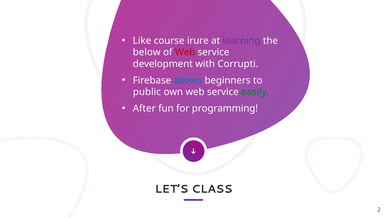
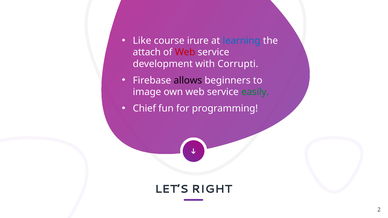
learning colour: purple -> blue (242, 41)
below: below -> attach (147, 52)
allows colour: blue -> black (188, 80)
public: public -> image (147, 92)
After: After -> Chief (144, 109)
CLASS: CLASS -> RIGHT (212, 189)
